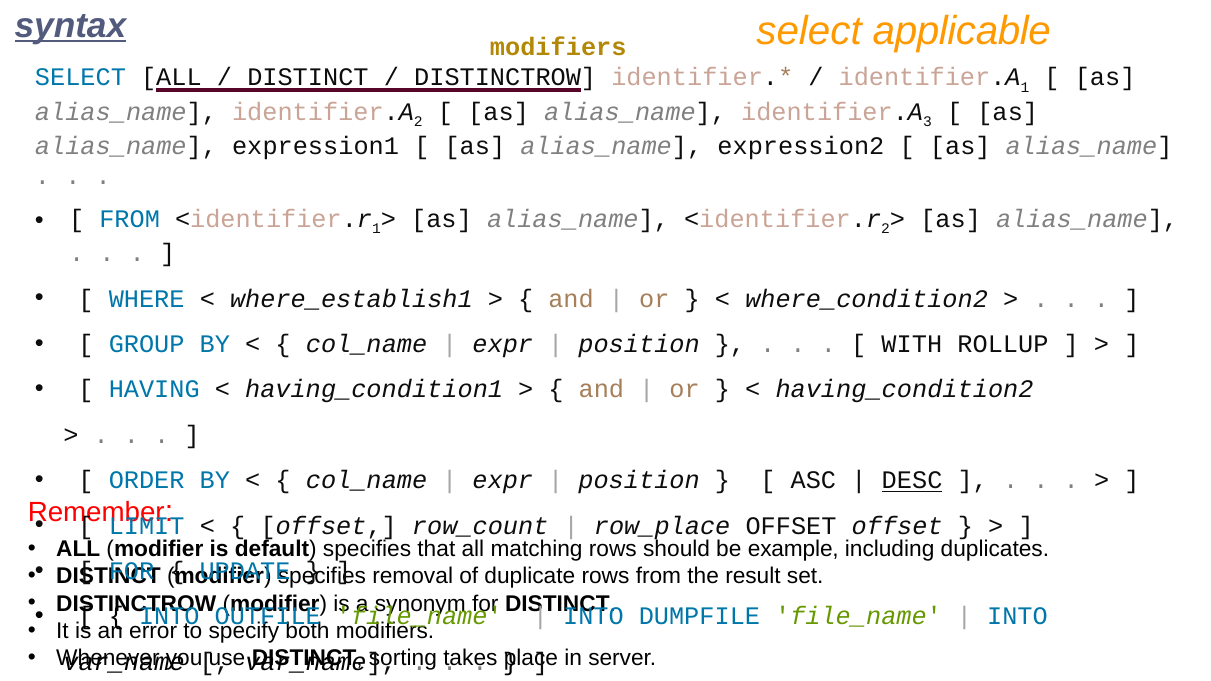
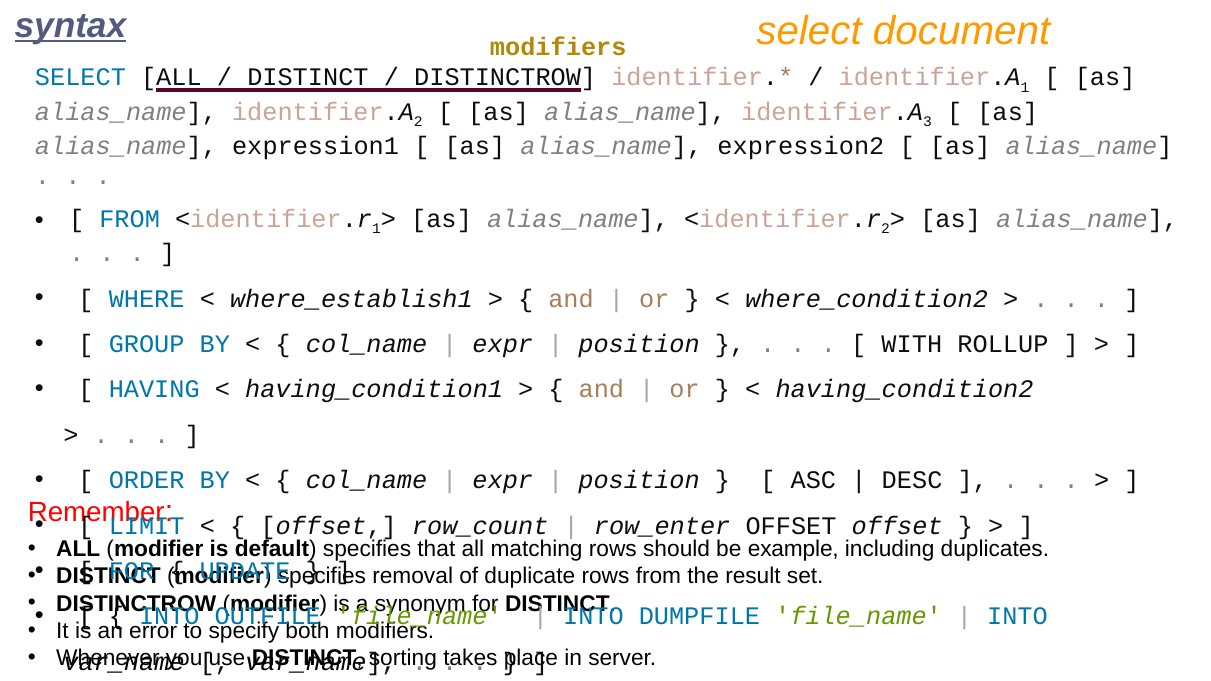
applicable: applicable -> document (962, 32)
DESC underline: present -> none (912, 481)
row_place: row_place -> row_enter (662, 526)
